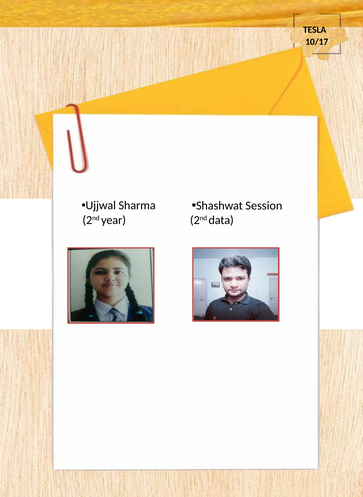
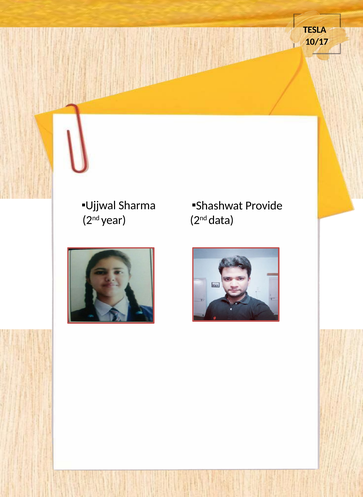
Session: Session -> Provide (264, 205)
